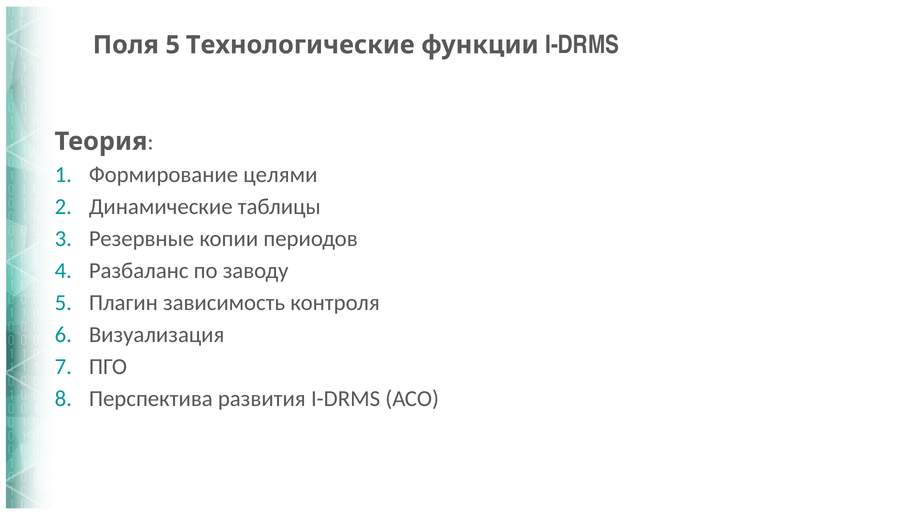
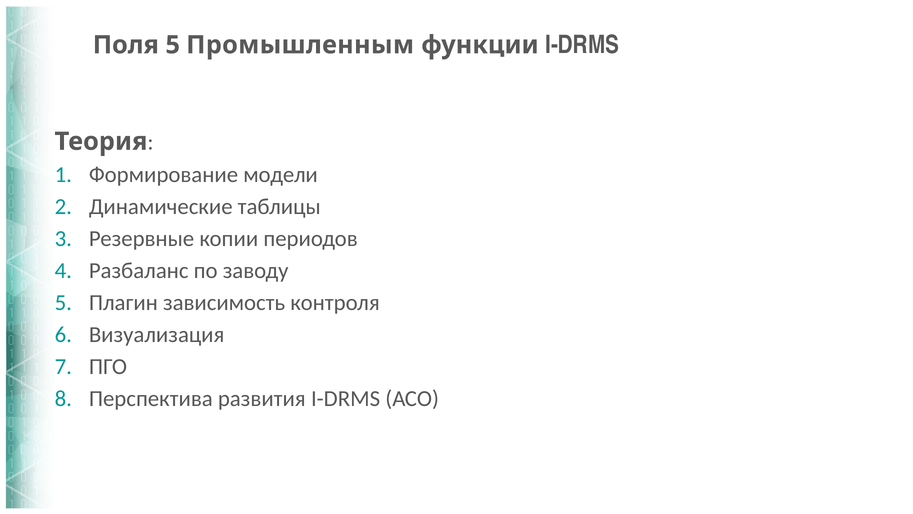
Технологические: Технологические -> Промышленным (300, 45)
целями: целями -> модели (281, 175)
